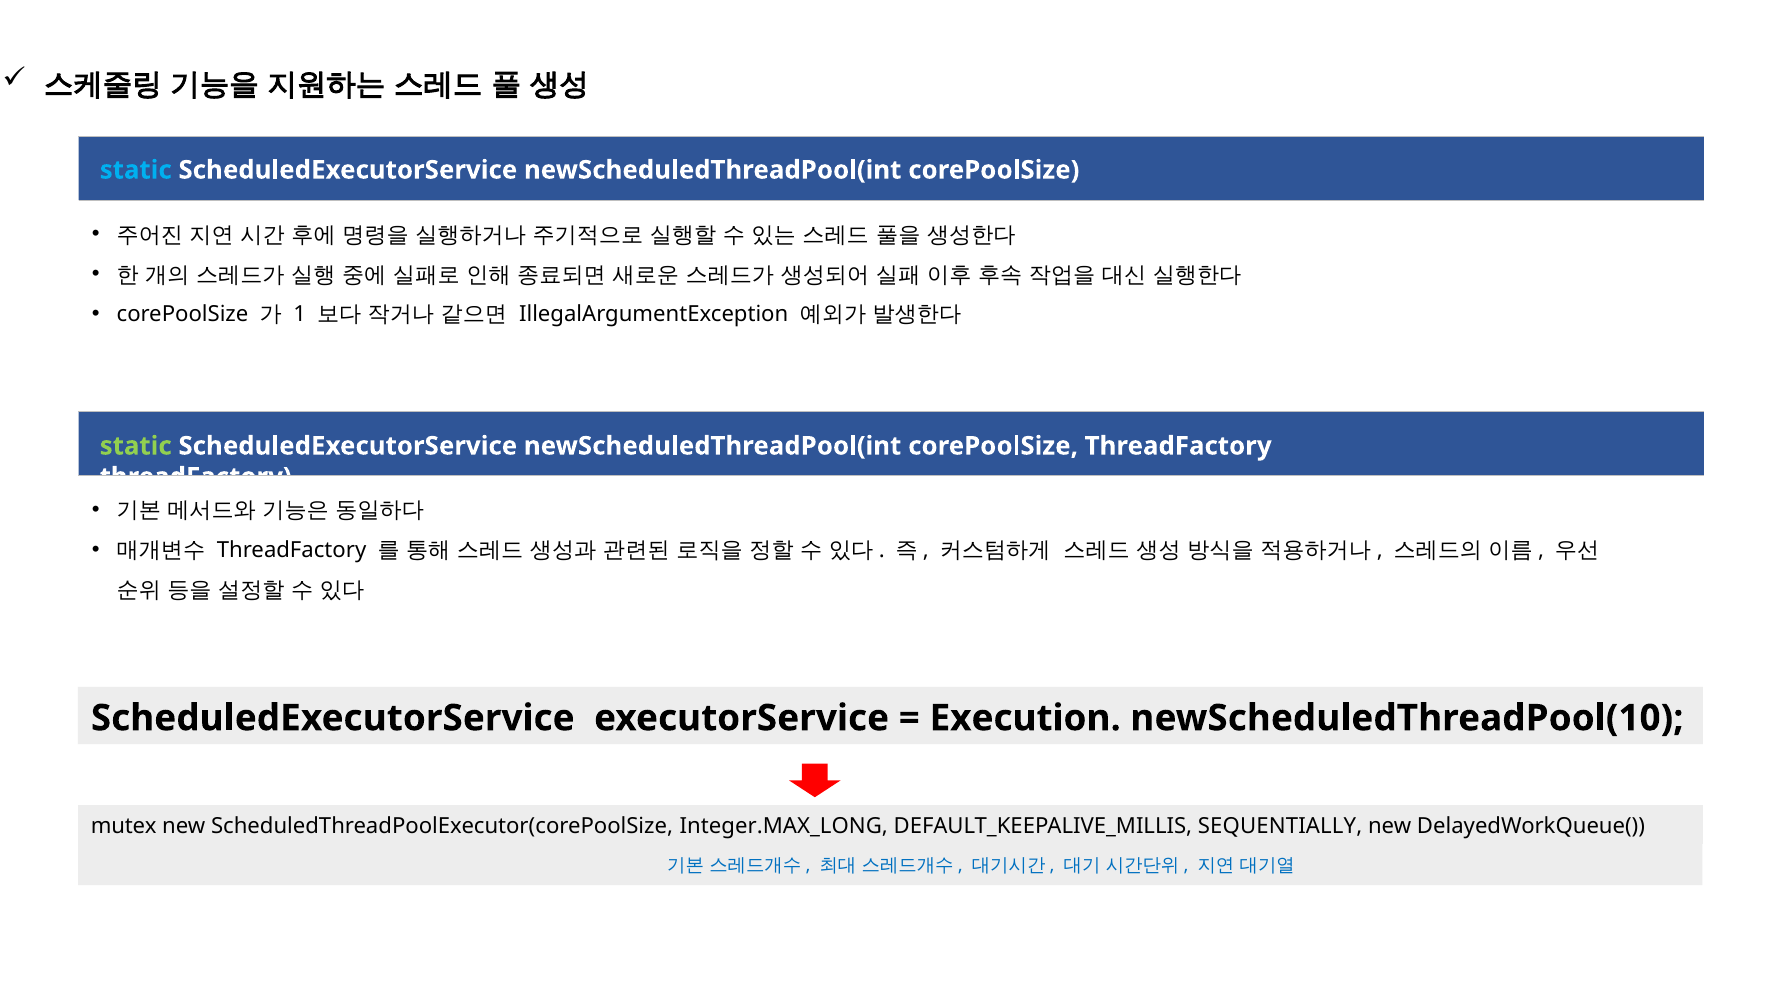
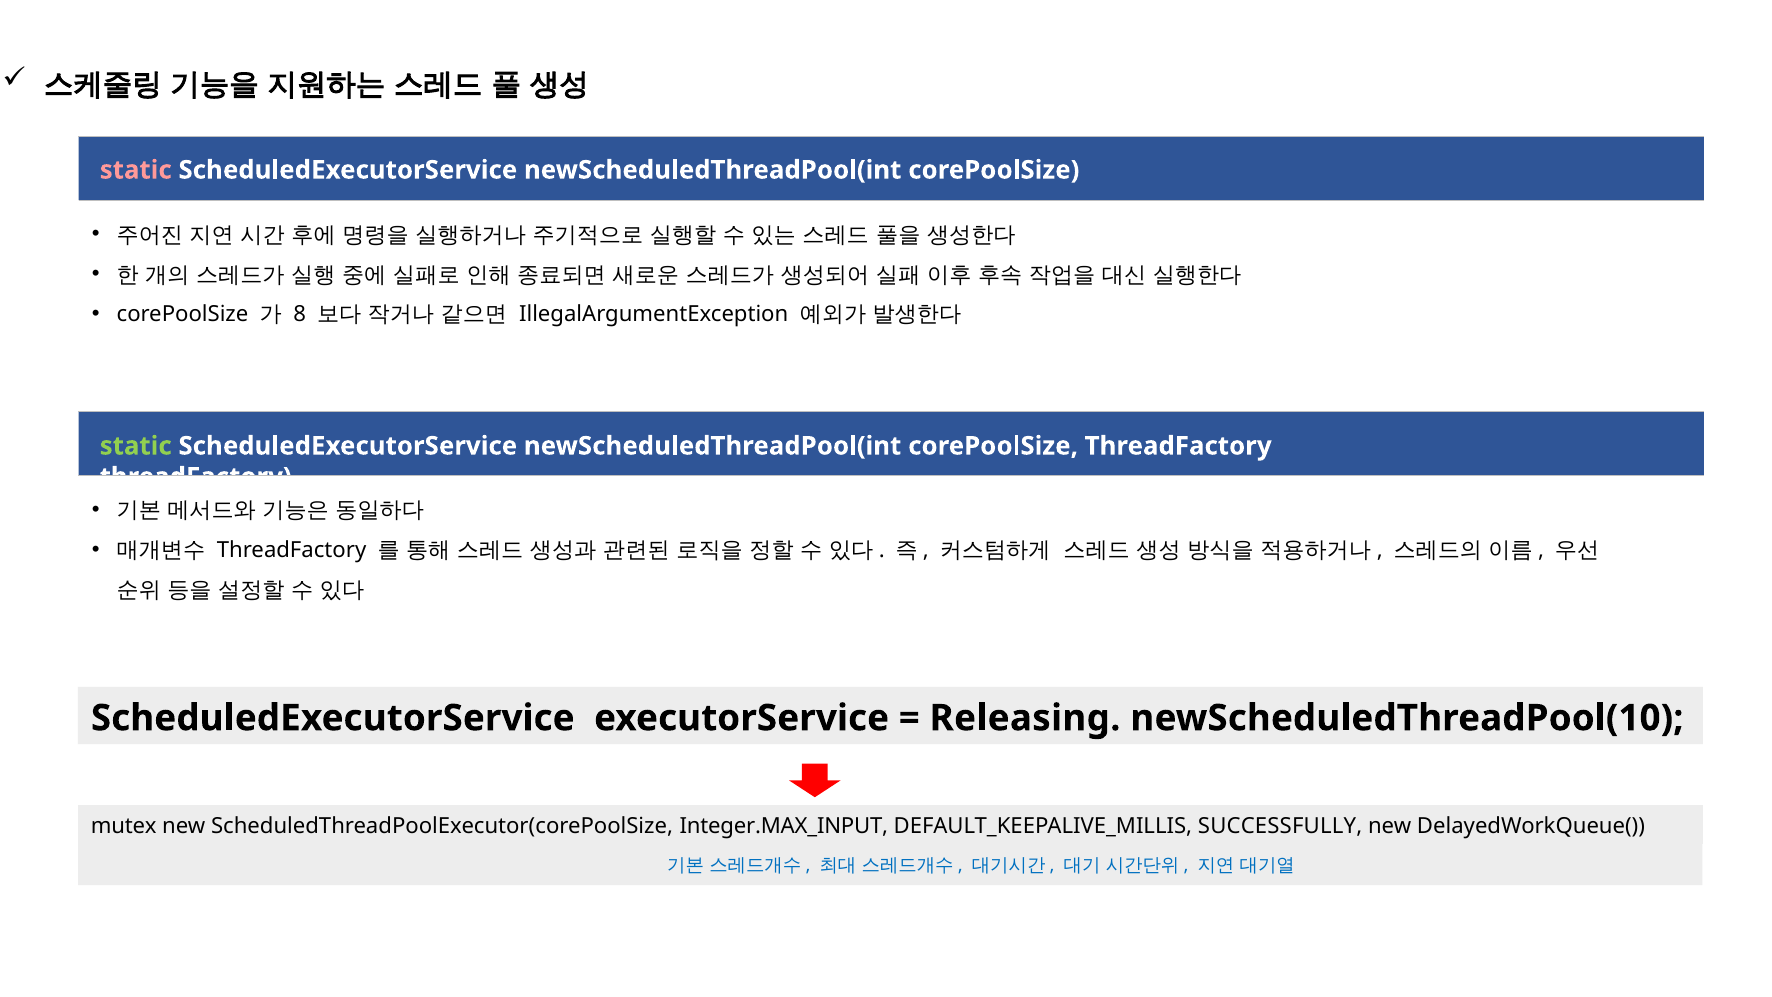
static colour: light blue -> pink (136, 170)
1: 1 -> 8 (300, 315)
Execution: Execution -> Releasing (1025, 718)
Integer.MAX_LONG: Integer.MAX_LONG -> Integer.MAX_INPUT (784, 826)
SEQUENTIALLY: SEQUENTIALLY -> SUCCESSFULLY (1280, 826)
